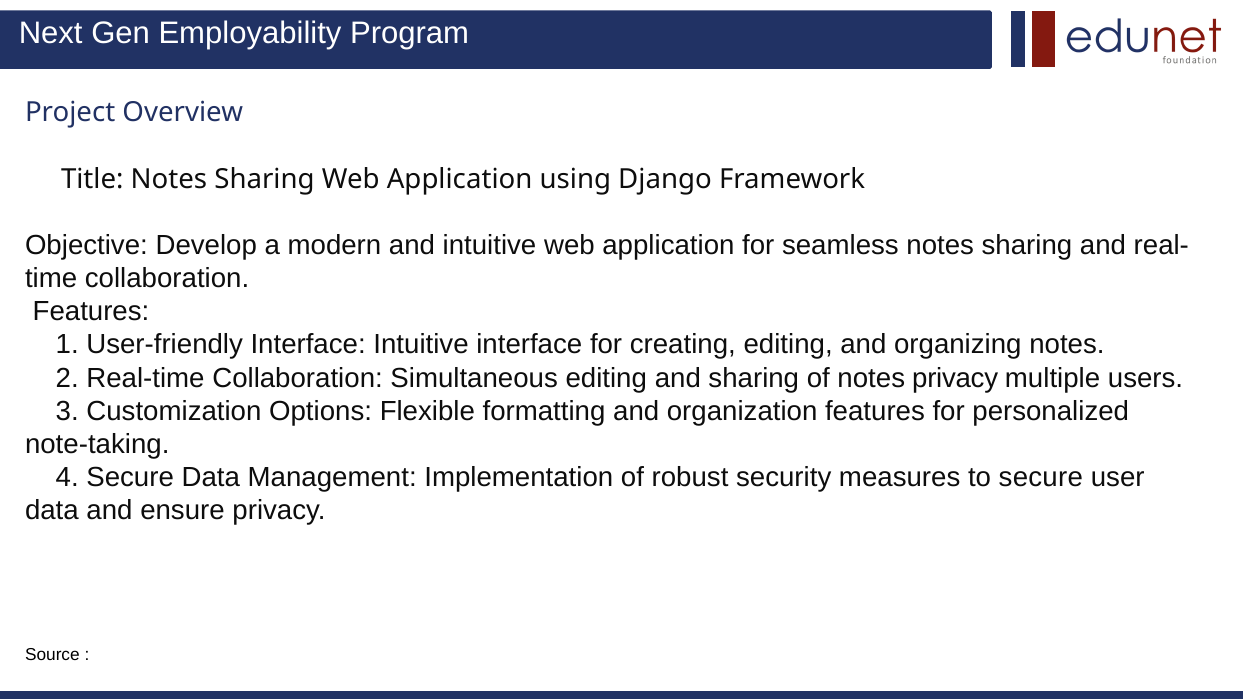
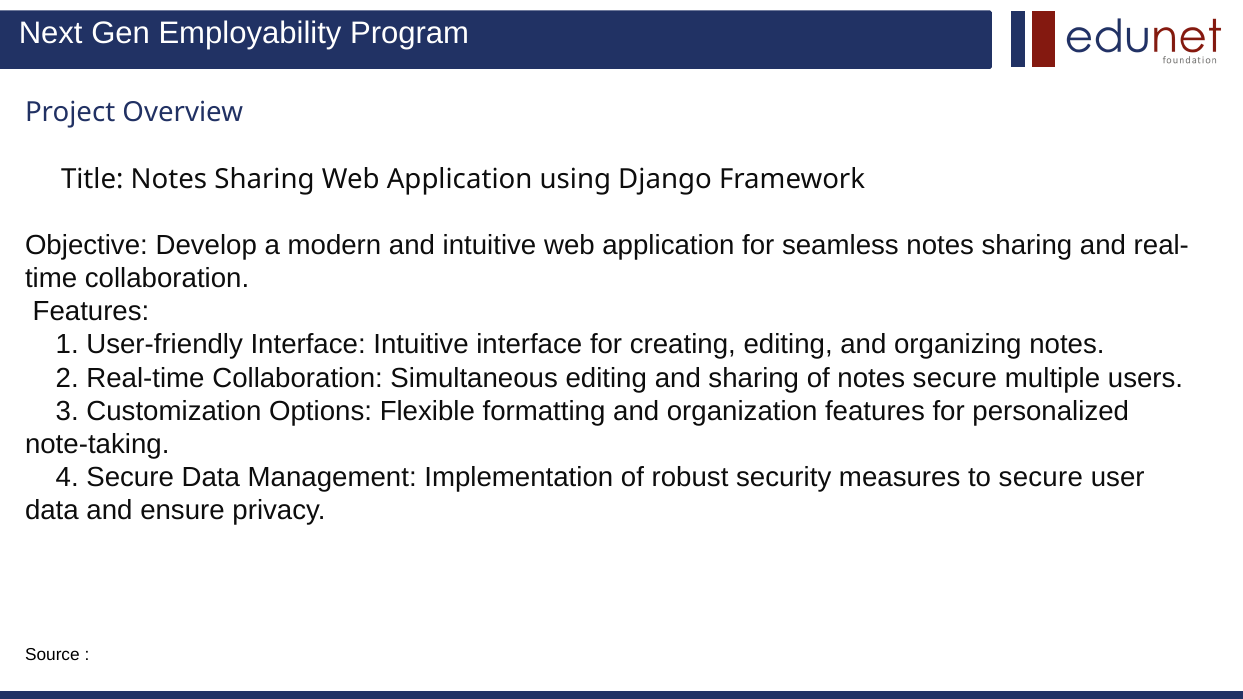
notes privacy: privacy -> secure (955, 378)
